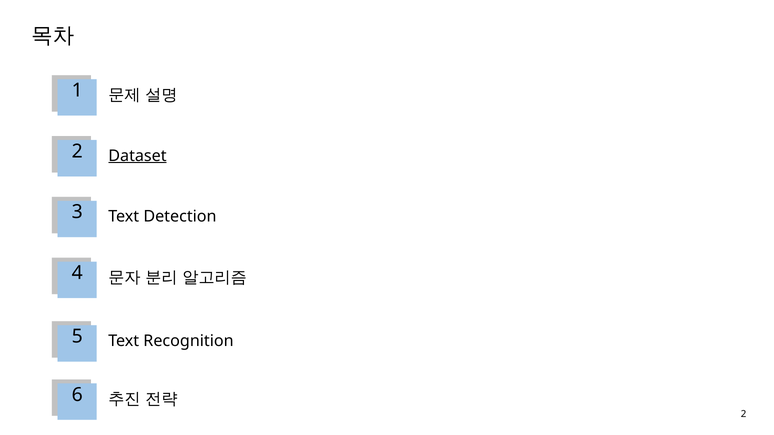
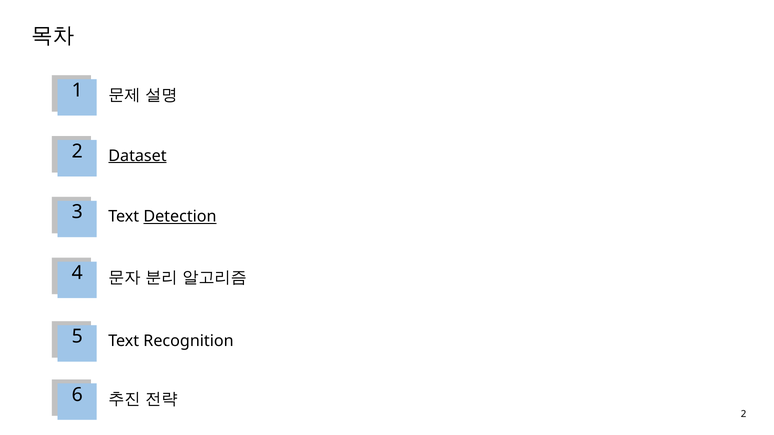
Detection underline: none -> present (180, 217)
